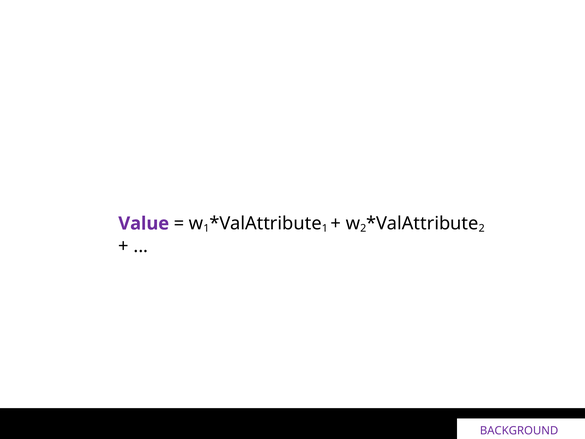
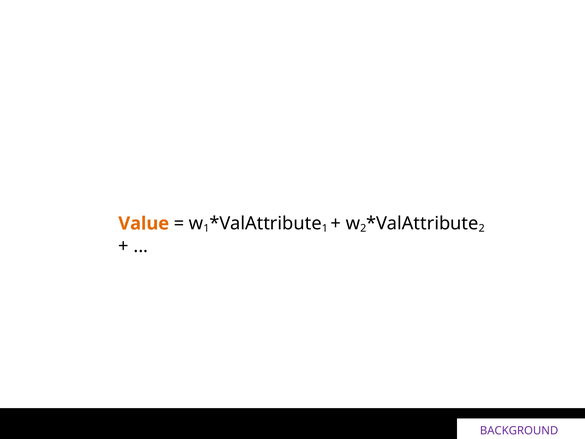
Value colour: purple -> orange (144, 223)
